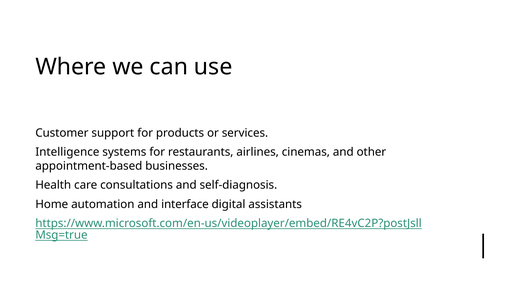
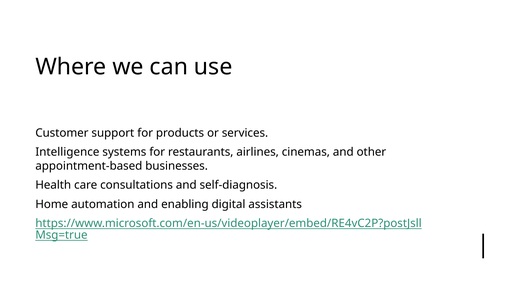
interface: interface -> enabling (185, 204)
